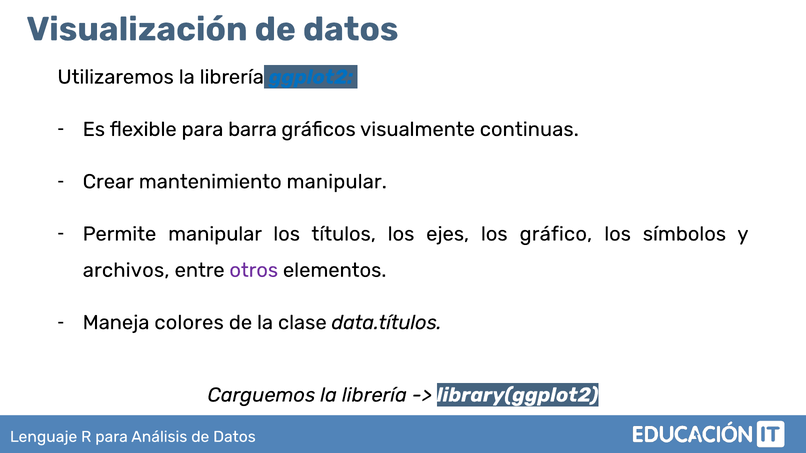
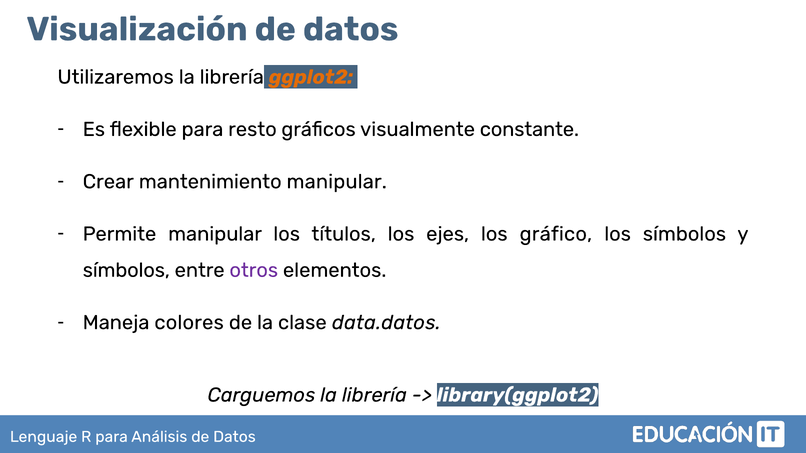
ggplot2 colour: blue -> orange (311, 77)
barra: barra -> resto (252, 129)
continuas: continuas -> constante (529, 129)
archivos: archivos -> símbolos (126, 270)
data.títulos: data.títulos -> data.datos (386, 323)
